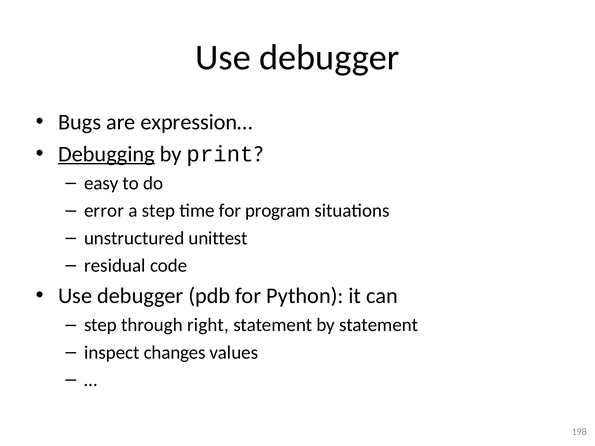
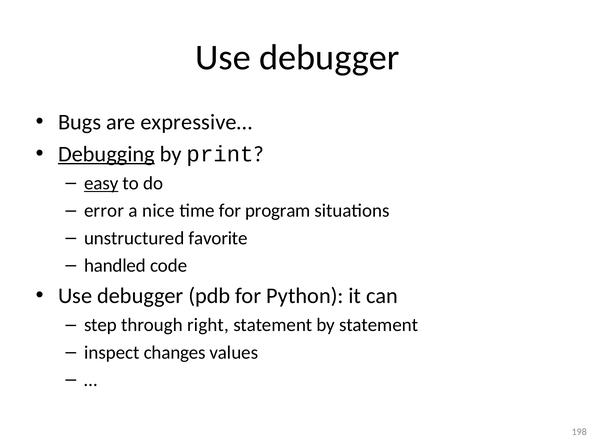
expression…: expression… -> expressive… (196, 122)
easy underline: none -> present (101, 183)
a step: step -> nice (158, 211)
unittest: unittest -> favorite (218, 238)
residual: residual -> handled (115, 266)
